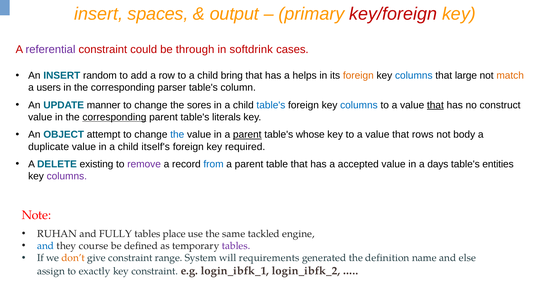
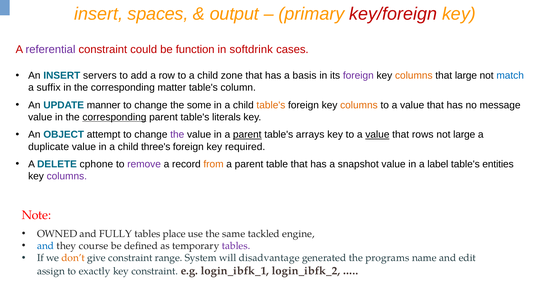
through: through -> function (195, 50)
random: random -> servers (100, 76)
bring: bring -> zone (232, 76)
helps: helps -> basis (305, 76)
foreign colour: orange -> purple (358, 76)
columns colour: blue -> orange (414, 76)
match colour: orange -> blue (510, 76)
users: users -> suffix (49, 88)
parser: parser -> matter (172, 88)
sores: sores -> some (199, 105)
table's colour: blue -> orange (271, 105)
columns colour: blue -> orange (359, 105)
that underline: present -> none (435, 105)
construct: construct -> message (500, 105)
the colour: blue -> purple (177, 135)
whose: whose -> arrays (310, 135)
value underline: none -> present (377, 135)
not body: body -> large (464, 135)
itself's: itself's -> three's (156, 147)
existing: existing -> cphone (96, 164)
from colour: blue -> orange (214, 164)
accepted: accepted -> snapshot (358, 164)
days: days -> label (438, 164)
RUHAN: RUHAN -> OWNED (57, 234)
requirements: requirements -> disadvantage (269, 258)
definition: definition -> programs (387, 258)
else: else -> edit (467, 258)
